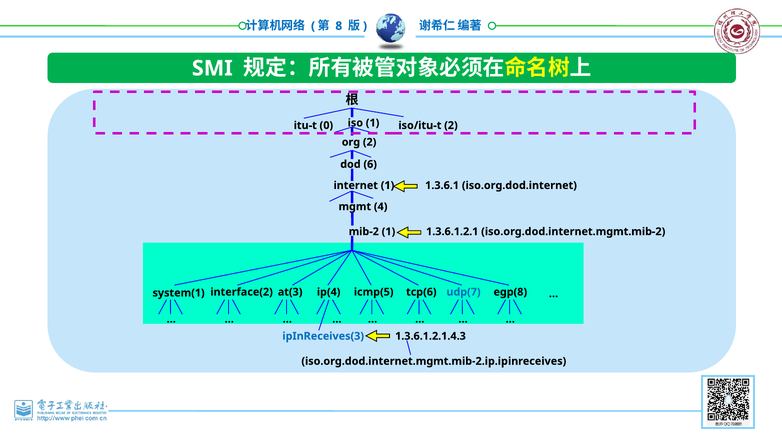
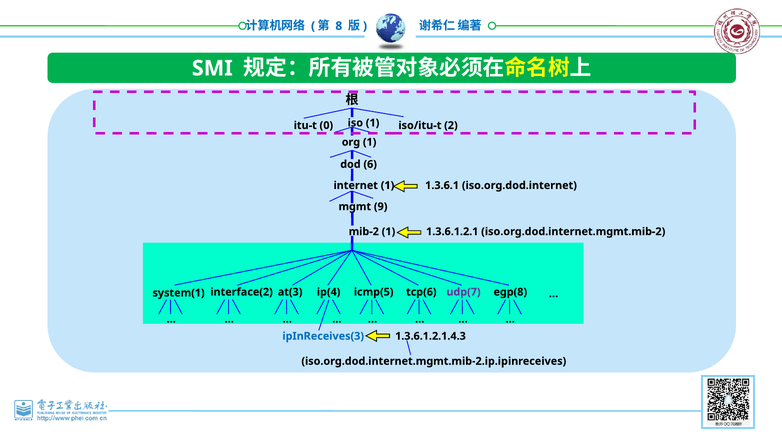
org 2: 2 -> 1 (370, 142)
4: 4 -> 9 (381, 207)
udp(7 colour: blue -> purple (463, 292)
